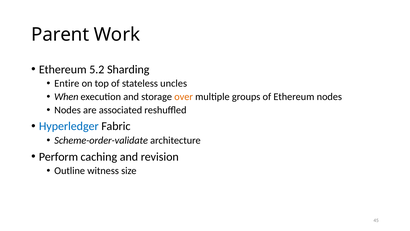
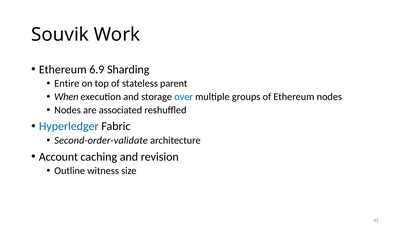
Parent: Parent -> Souvik (60, 34)
5.2: 5.2 -> 6.9 (97, 69)
uncles: uncles -> parent (174, 83)
over colour: orange -> blue (184, 97)
Scheme-order-validate: Scheme-order-validate -> Second-order-validate (101, 140)
Perform: Perform -> Account (58, 156)
